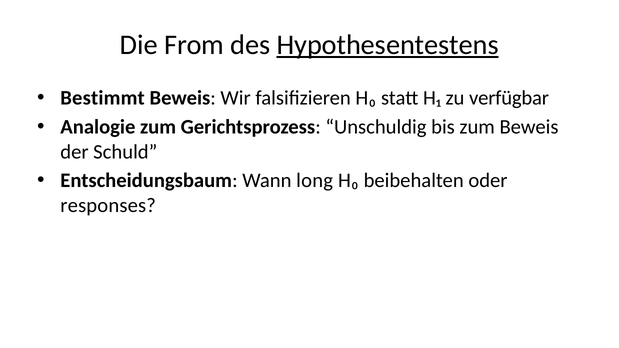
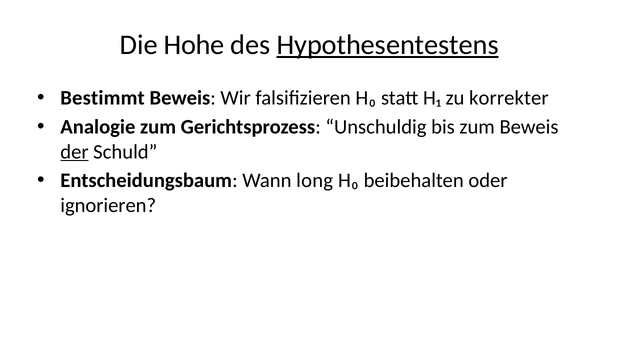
From: From -> Hohe (194, 45)
verfügbar: verfügbar -> korrekter (509, 98)
der underline: none -> present (74, 152)
responses: responses -> ignorieren (108, 205)
